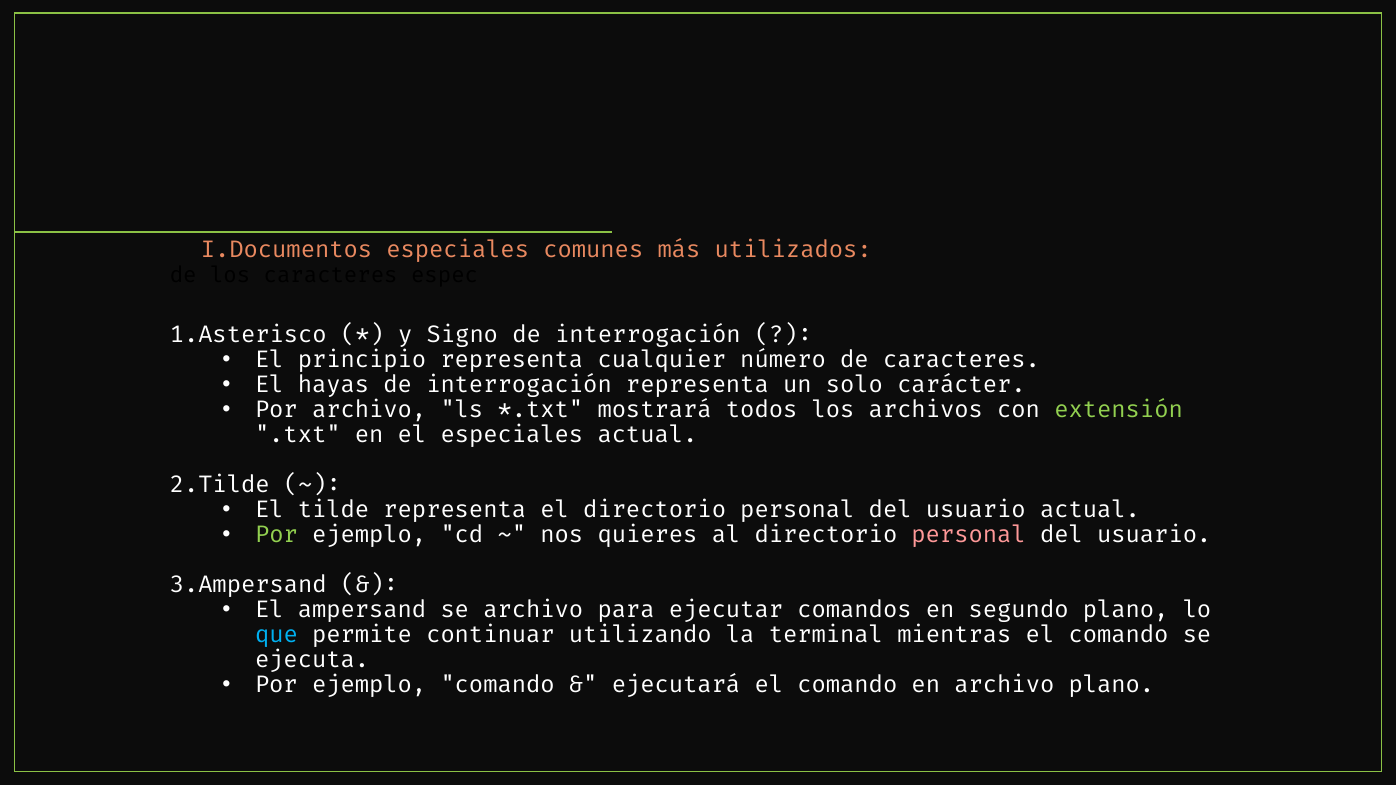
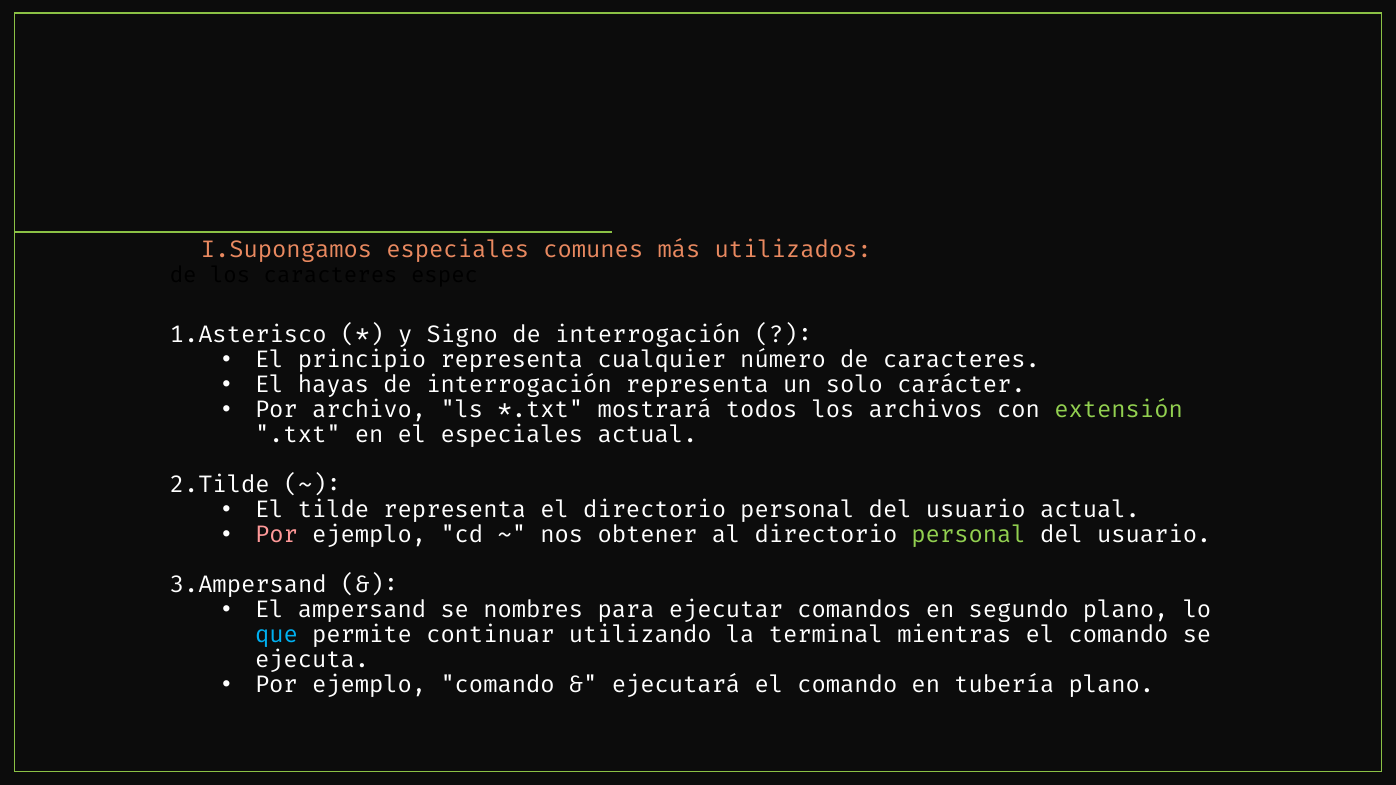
I.Documentos: I.Documentos -> I.Supongamos (286, 250)
Por colour: light green -> pink (276, 535)
quieres: quieres -> obtener (648, 535)
personal colour: pink -> light green (969, 535)
se archivo: archivo -> nombres (533, 610)
en archivo: archivo -> tubería (1004, 686)
